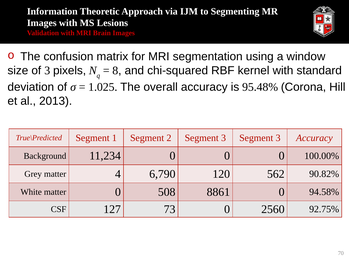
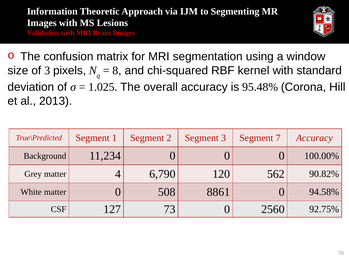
3 Segment 3: 3 -> 7 (278, 138)
